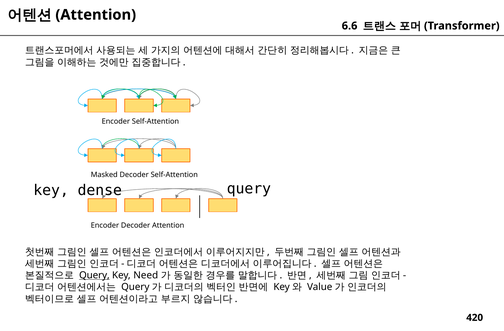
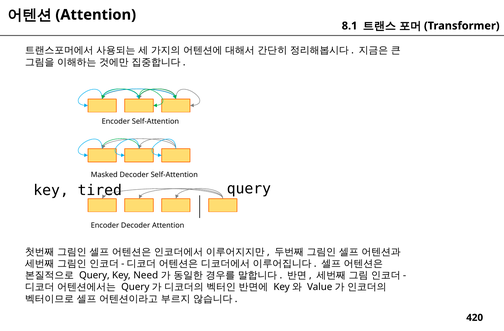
6.6: 6.6 -> 8.1 (350, 26)
dense: dense -> tired (100, 190)
Query underline: present -> none (94, 275)
